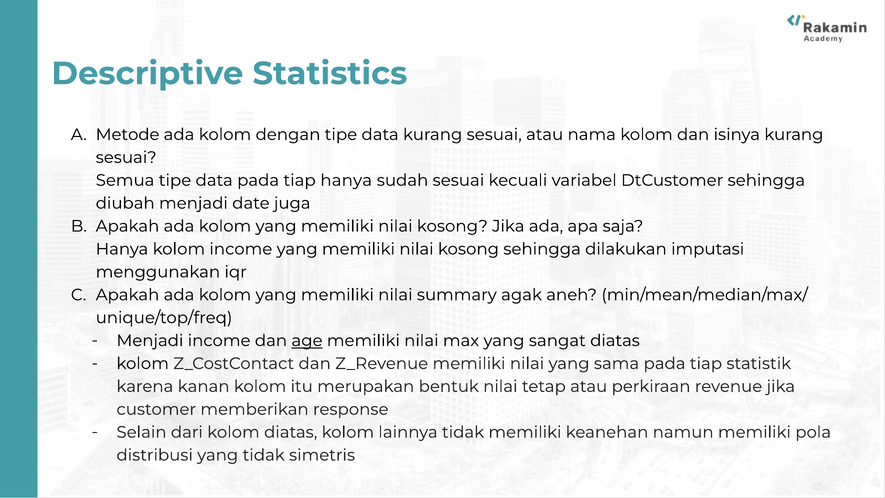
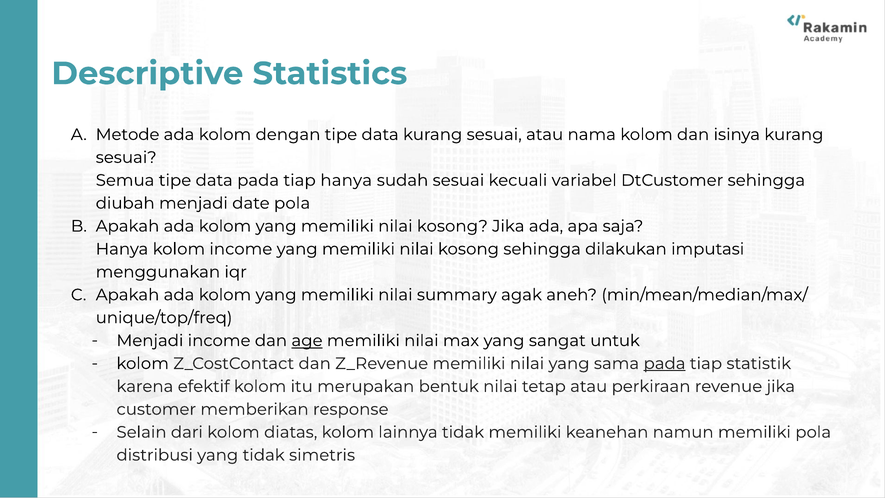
date juga: juga -> pola (292, 203)
sangat diatas: diatas -> untuk (615, 341)
pada underline: none -> present (665, 363)
kanan: kanan -> efektif (204, 386)
